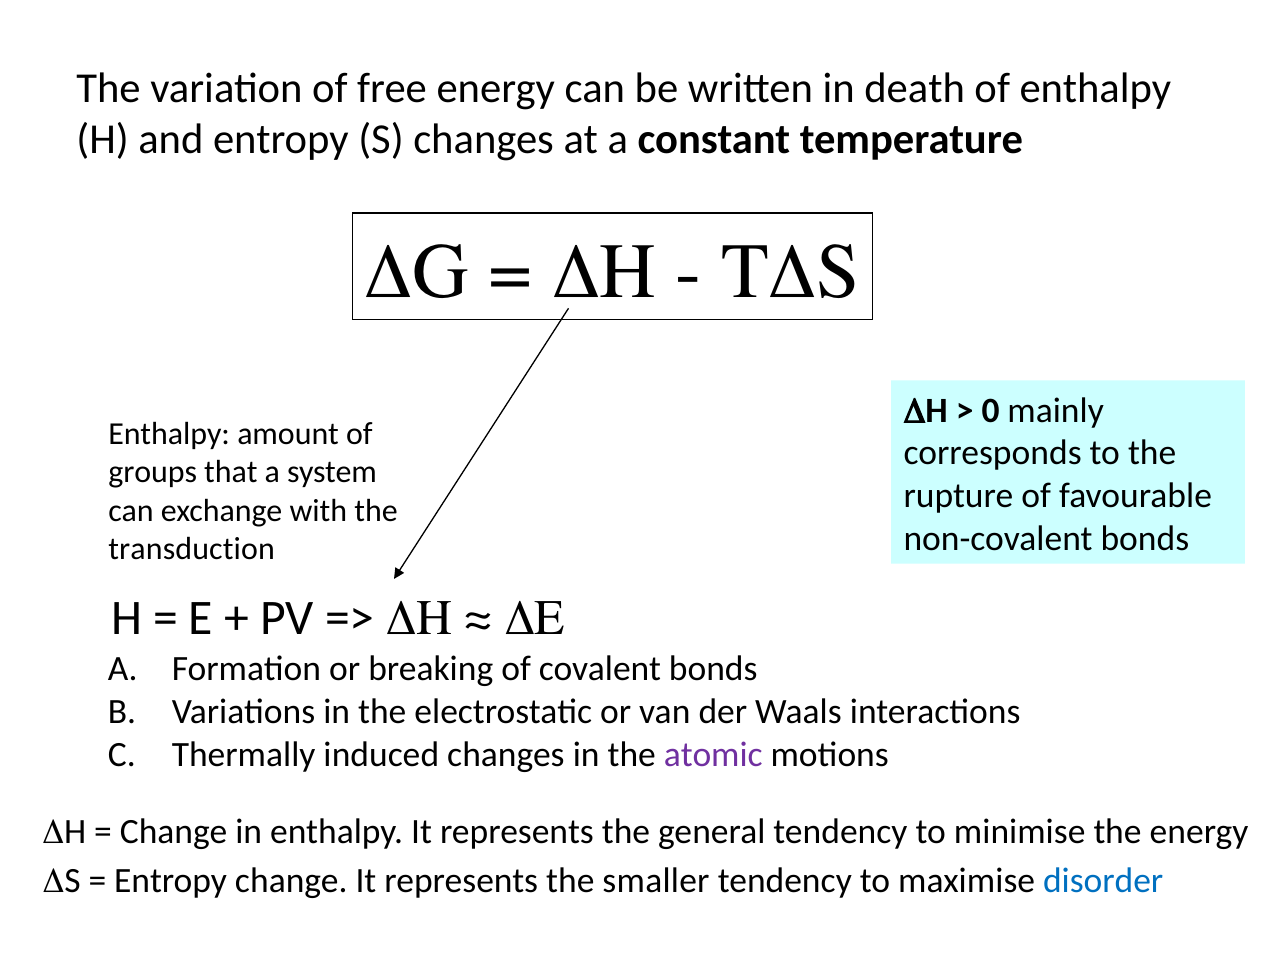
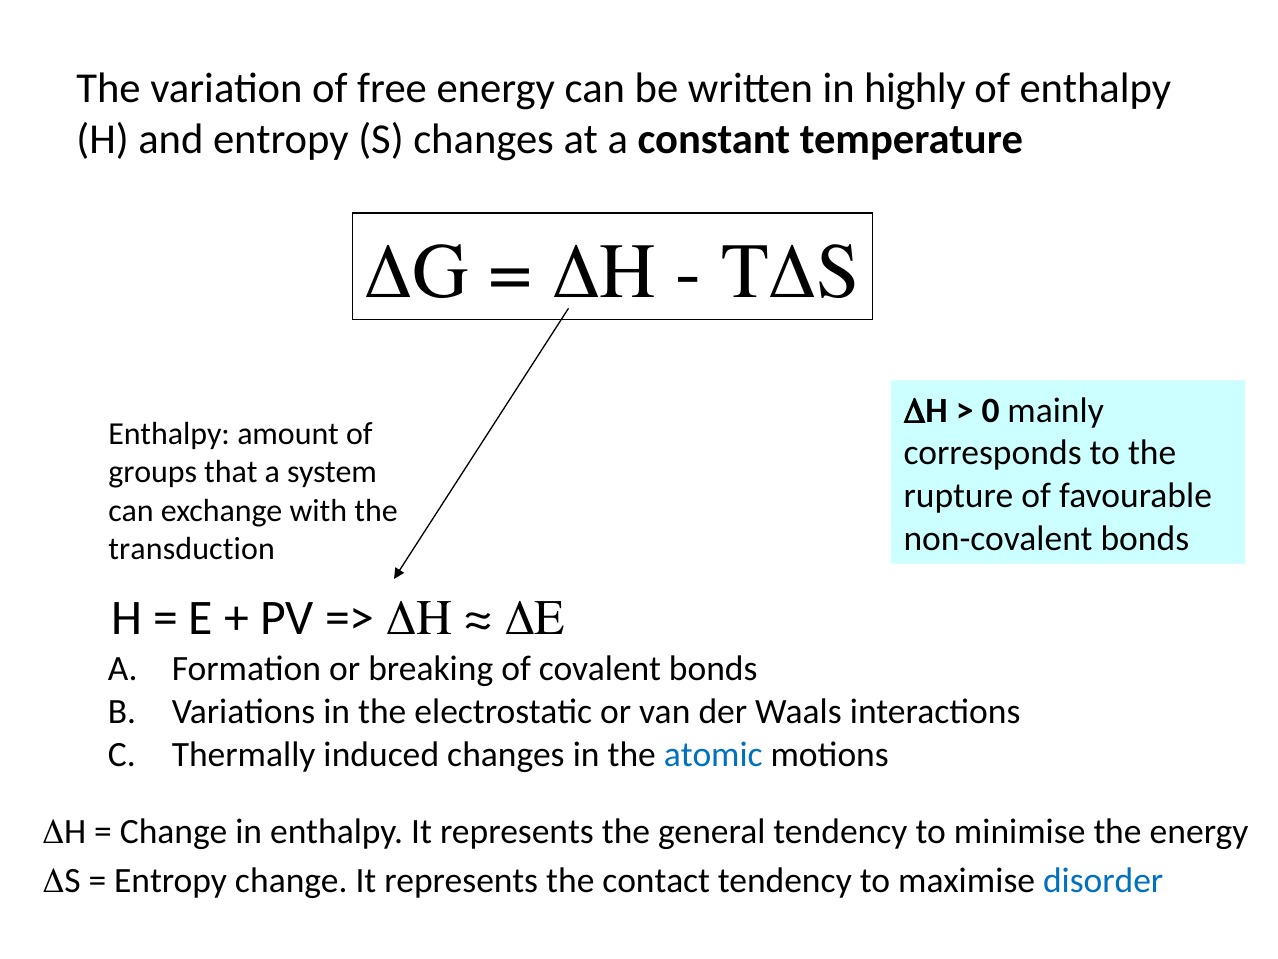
death: death -> highly (915, 88)
atomic colour: purple -> blue (713, 754)
smaller: smaller -> contact (656, 881)
